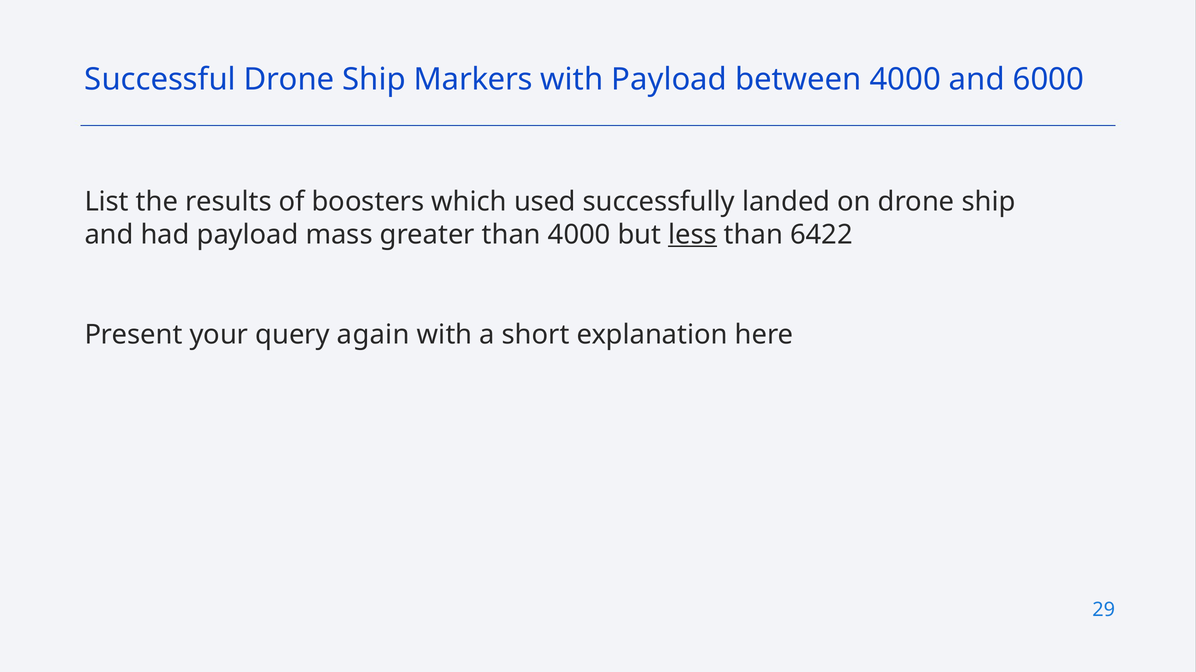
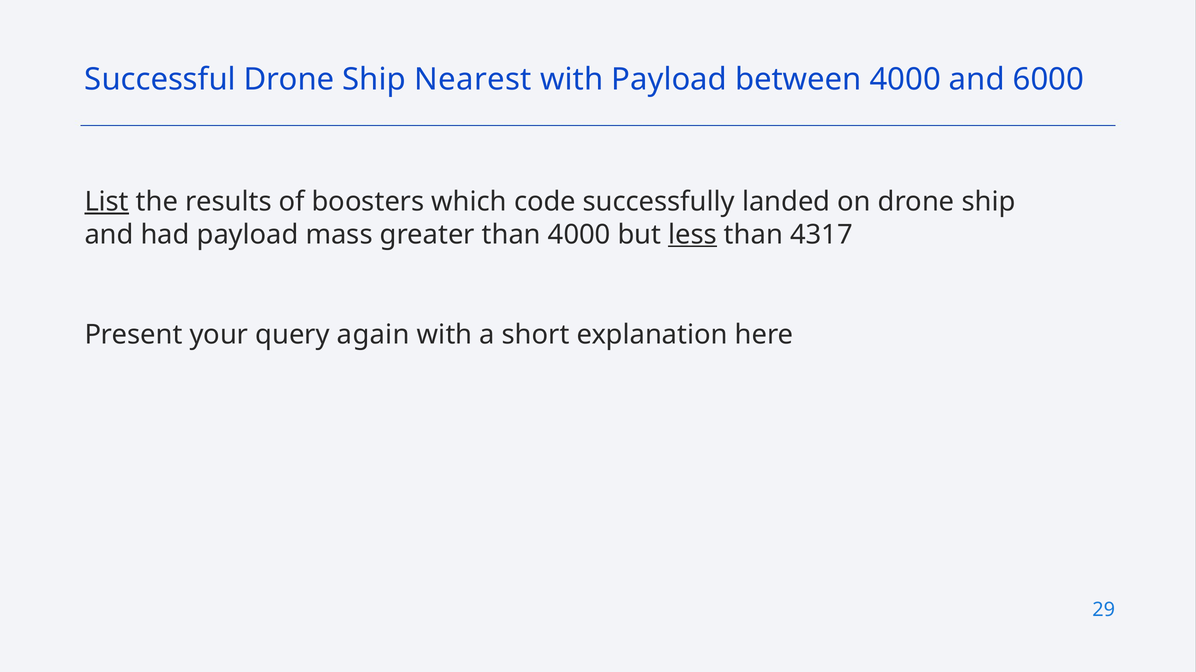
Markers: Markers -> Nearest (473, 80)
List underline: none -> present (107, 202)
used: used -> code (545, 202)
6422: 6422 -> 4317 (821, 235)
